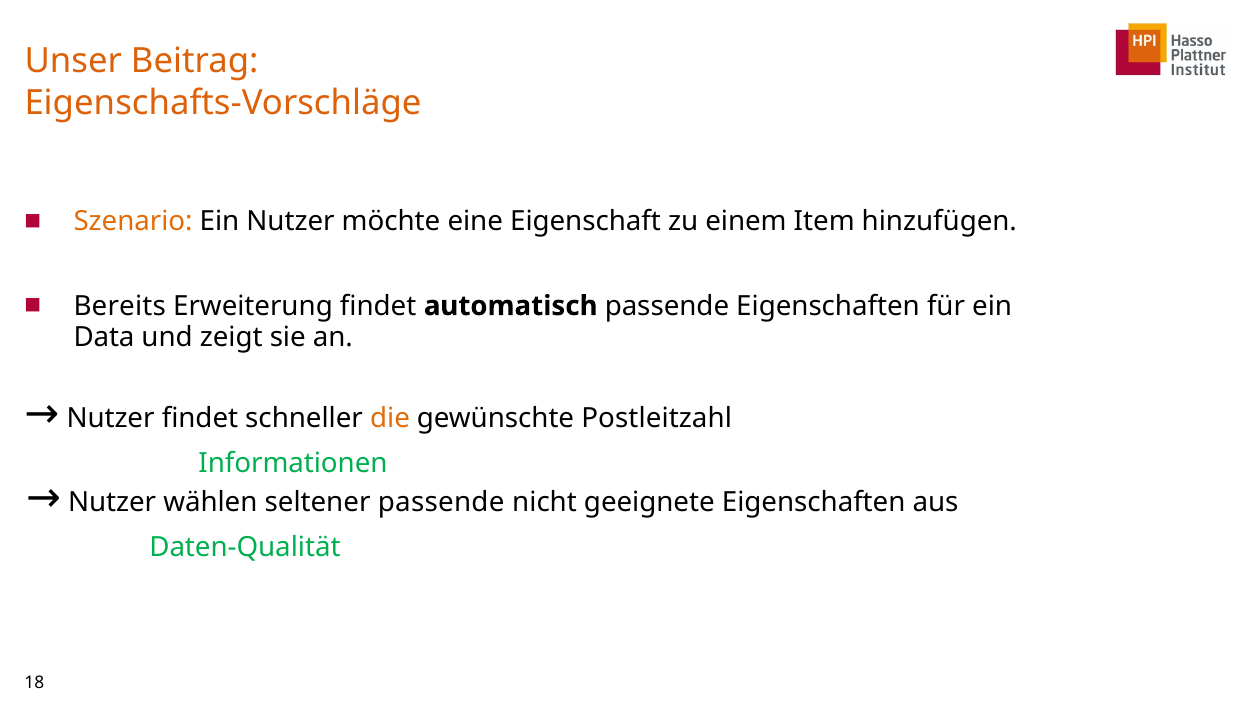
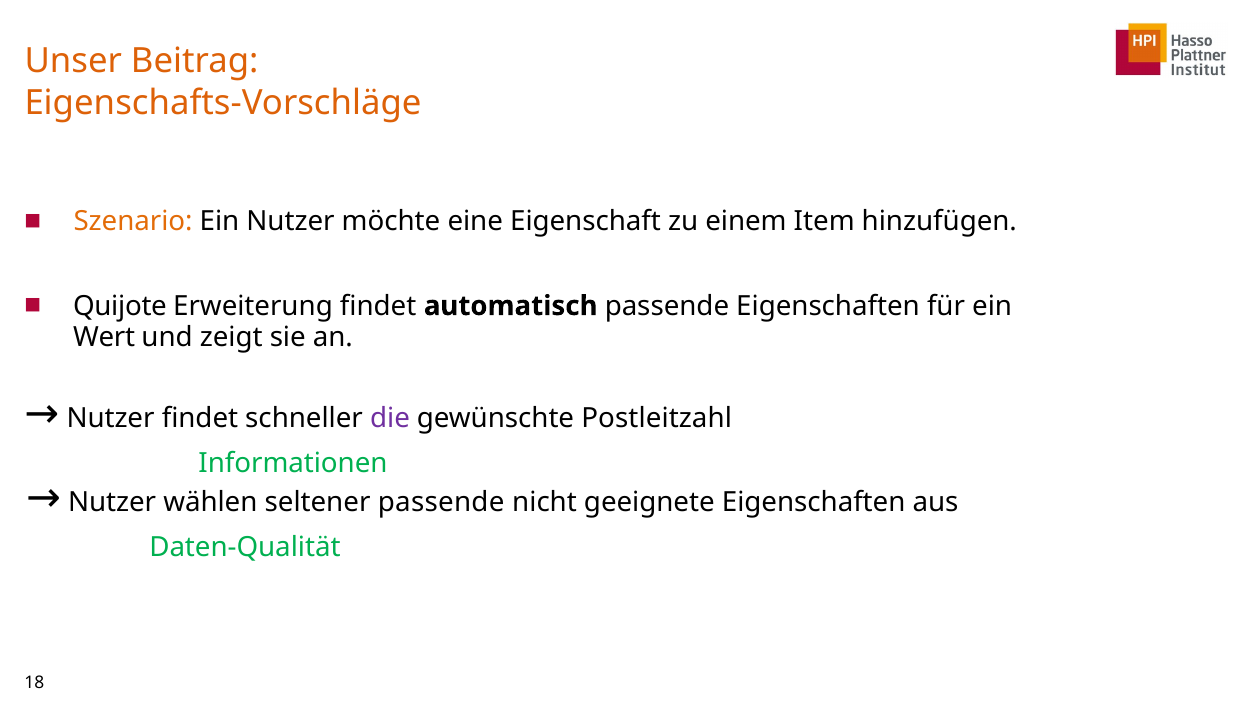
Bereits: Bereits -> Quijote (120, 306)
Data: Data -> Wert (104, 337)
die colour: orange -> purple (390, 418)
